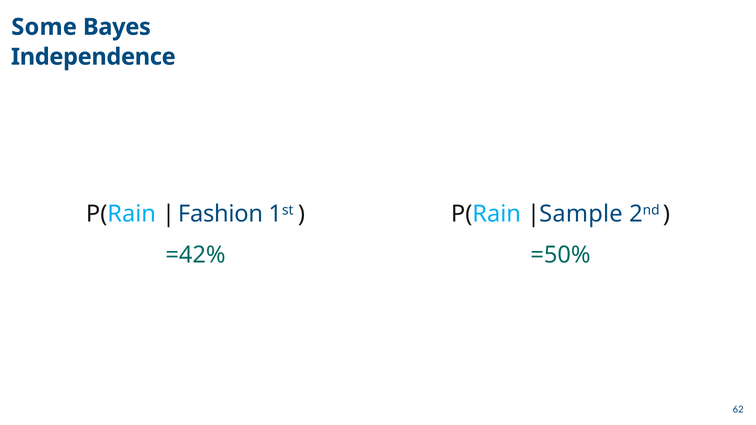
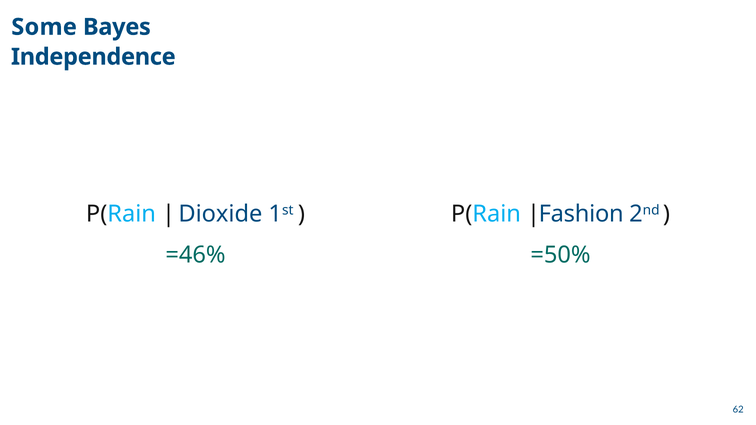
Fashion: Fashion -> Dioxide (220, 214)
Sample: Sample -> Fashion (581, 214)
=42%: =42% -> =46% (196, 255)
